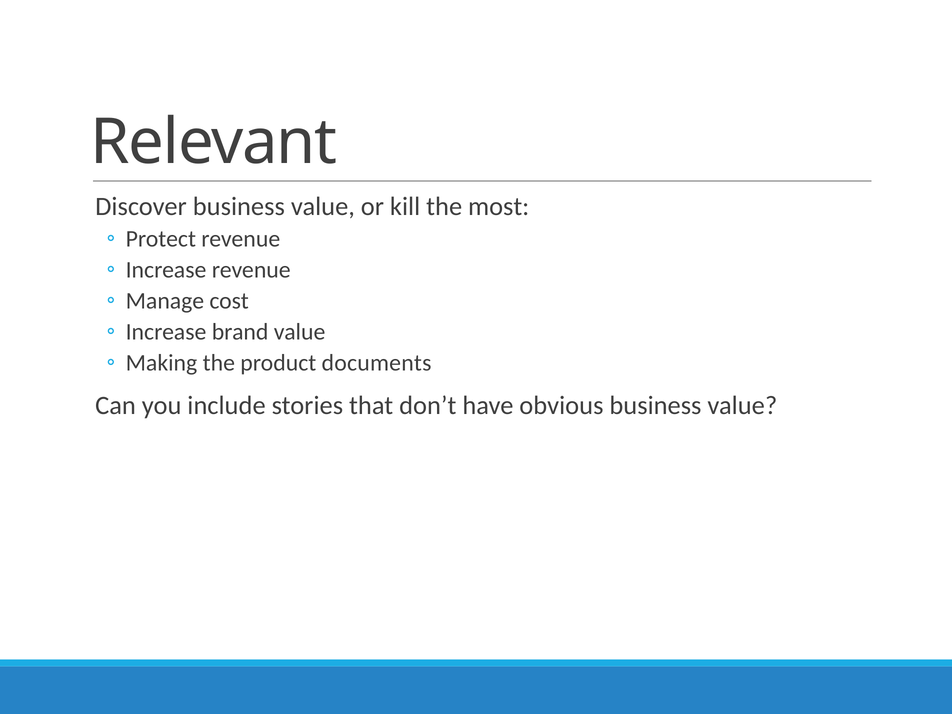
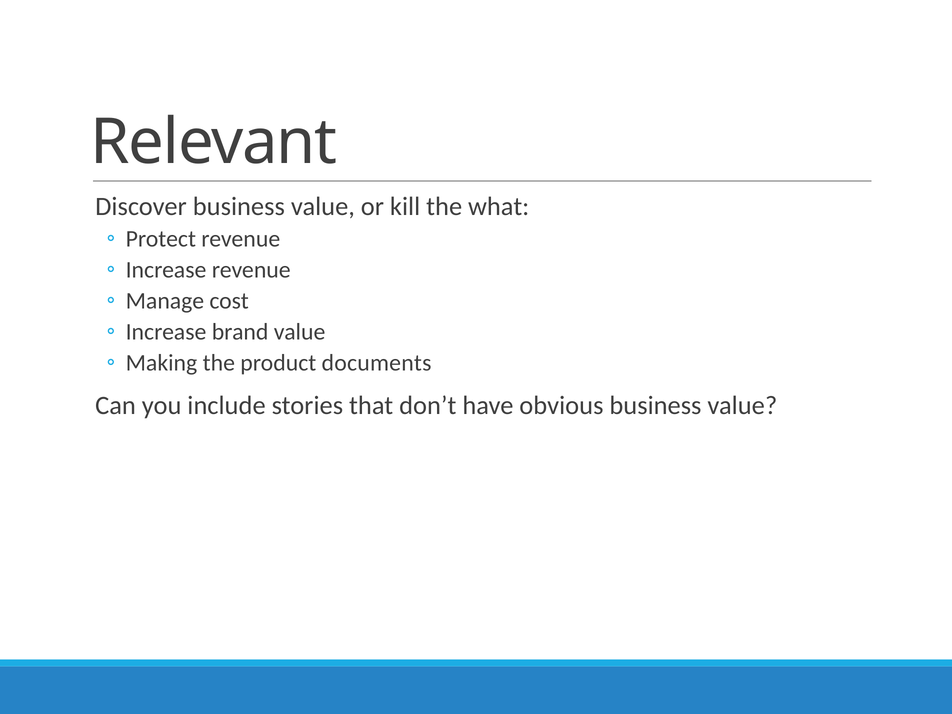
most: most -> what (499, 206)
